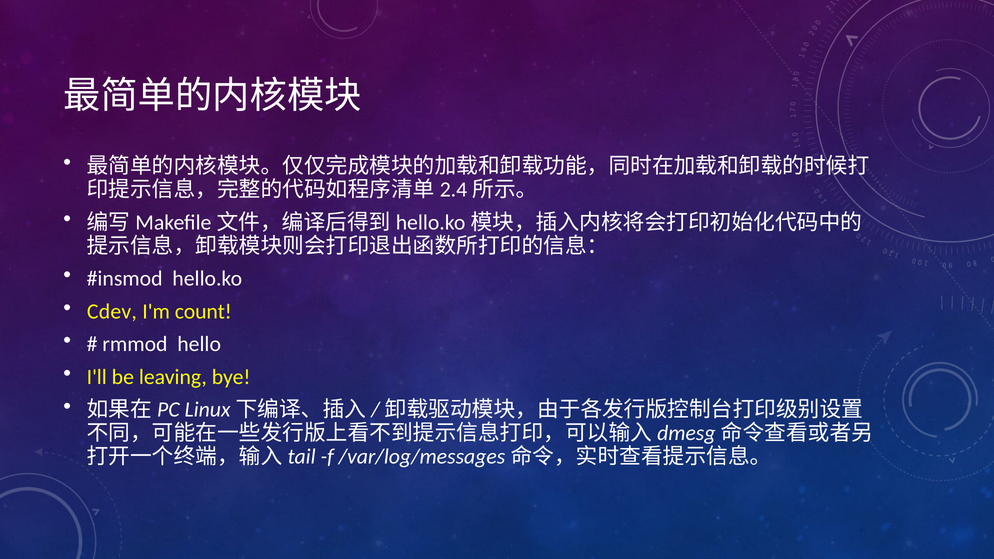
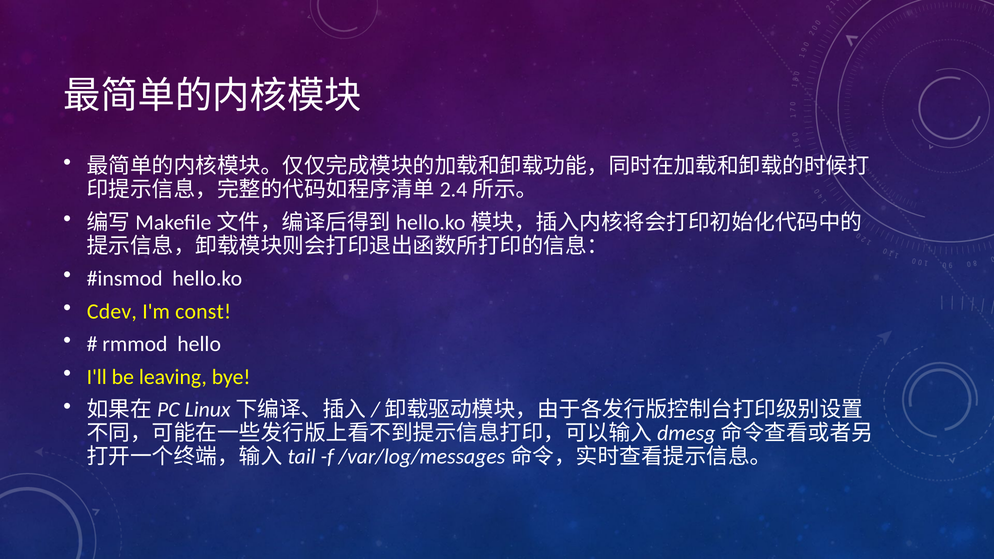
count: count -> const (203, 311)
